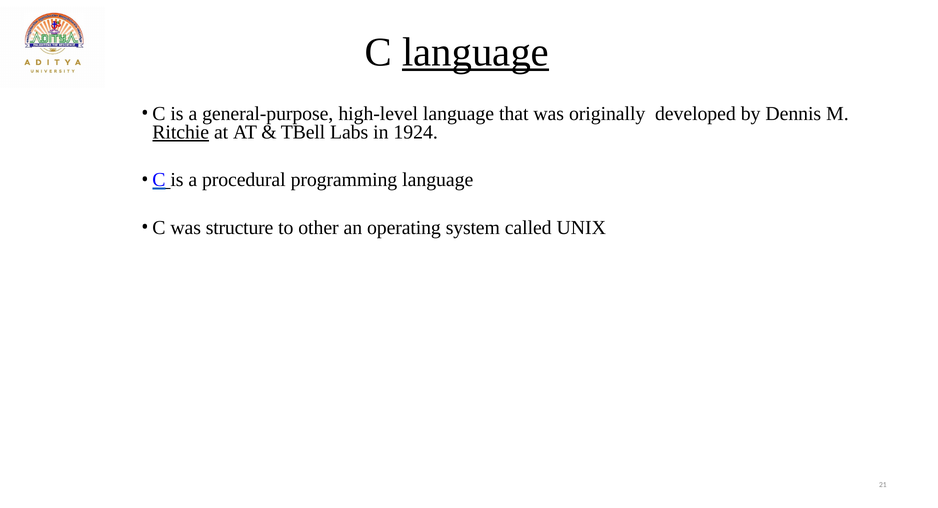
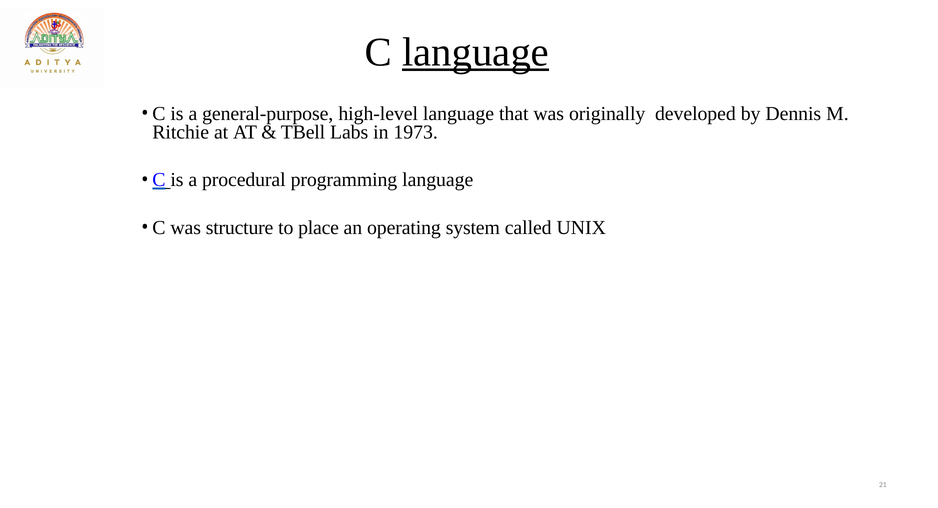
Ritchie underline: present -> none (181, 132)
1924: 1924 -> 1973 (416, 132)
other: other -> place (319, 228)
